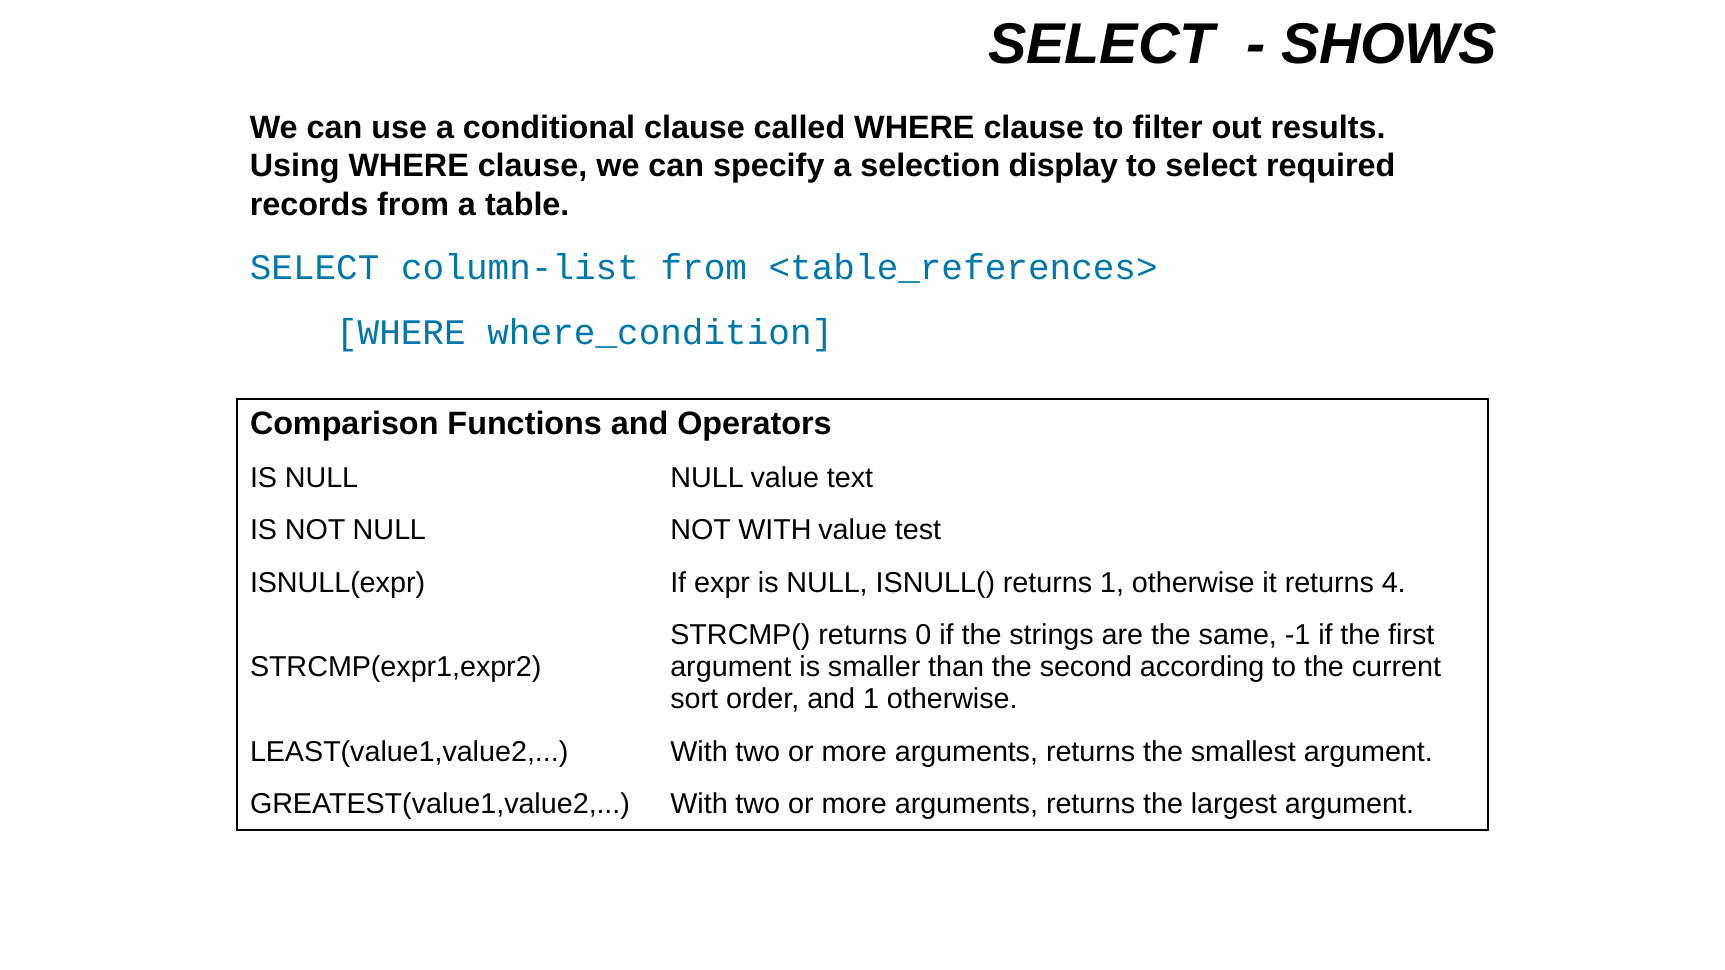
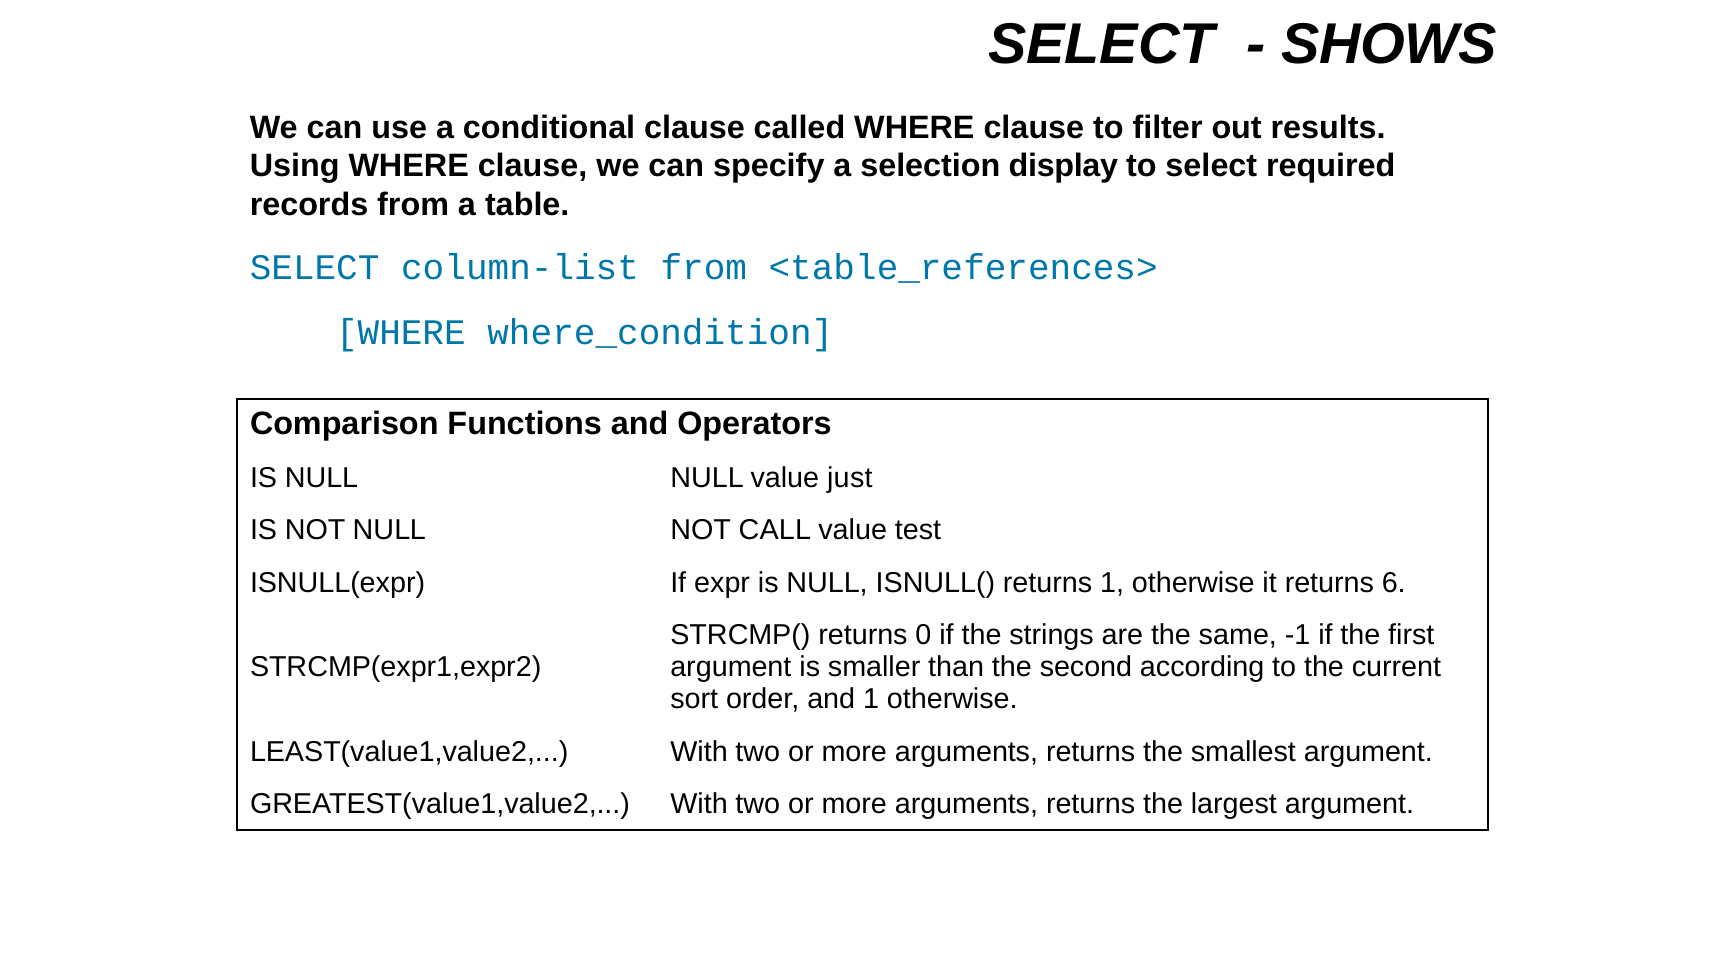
text: text -> just (850, 478)
NOT WITH: WITH -> CALL (775, 531)
4: 4 -> 6 (1394, 583)
